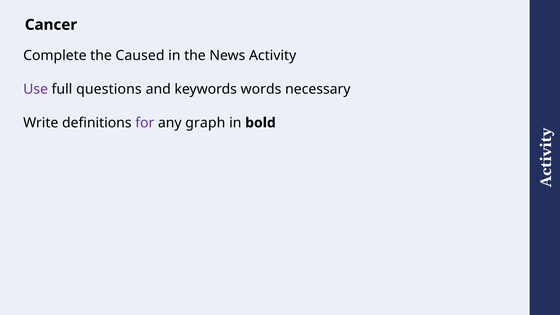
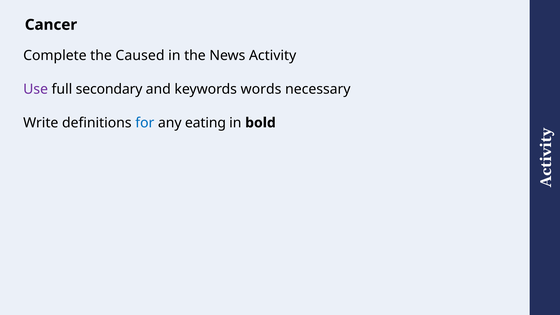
questions: questions -> secondary (109, 89)
for colour: purple -> blue (145, 123)
graph: graph -> eating (205, 123)
